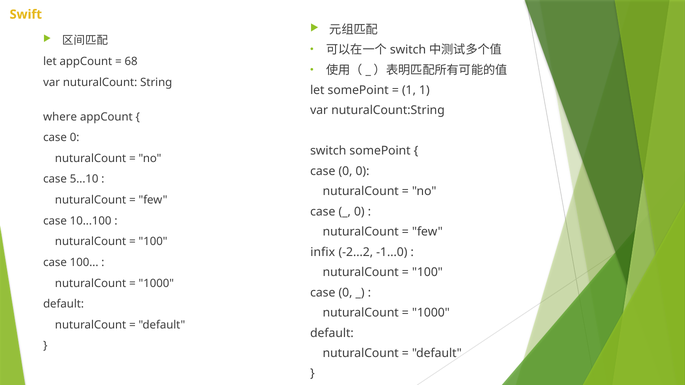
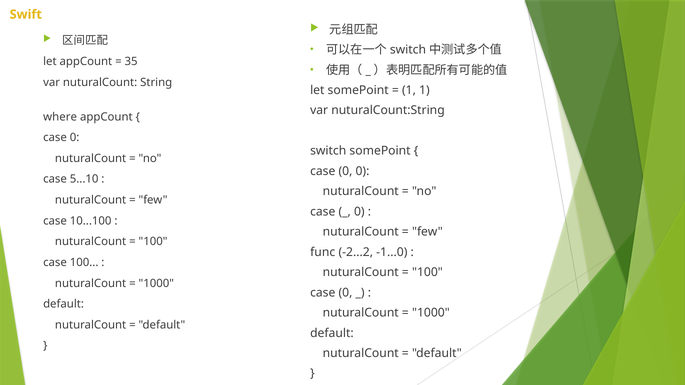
68: 68 -> 35 (131, 61)
infix: infix -> func (323, 252)
